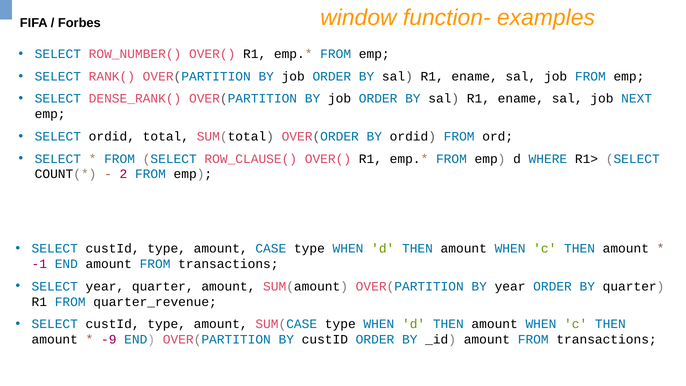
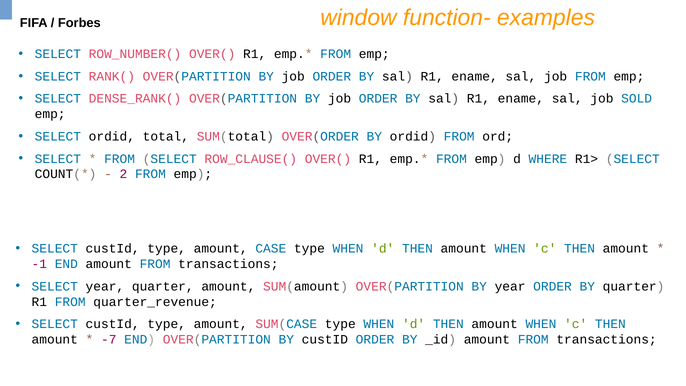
NEXT: NEXT -> SOLD (637, 99)
-9: -9 -> -7 (109, 339)
